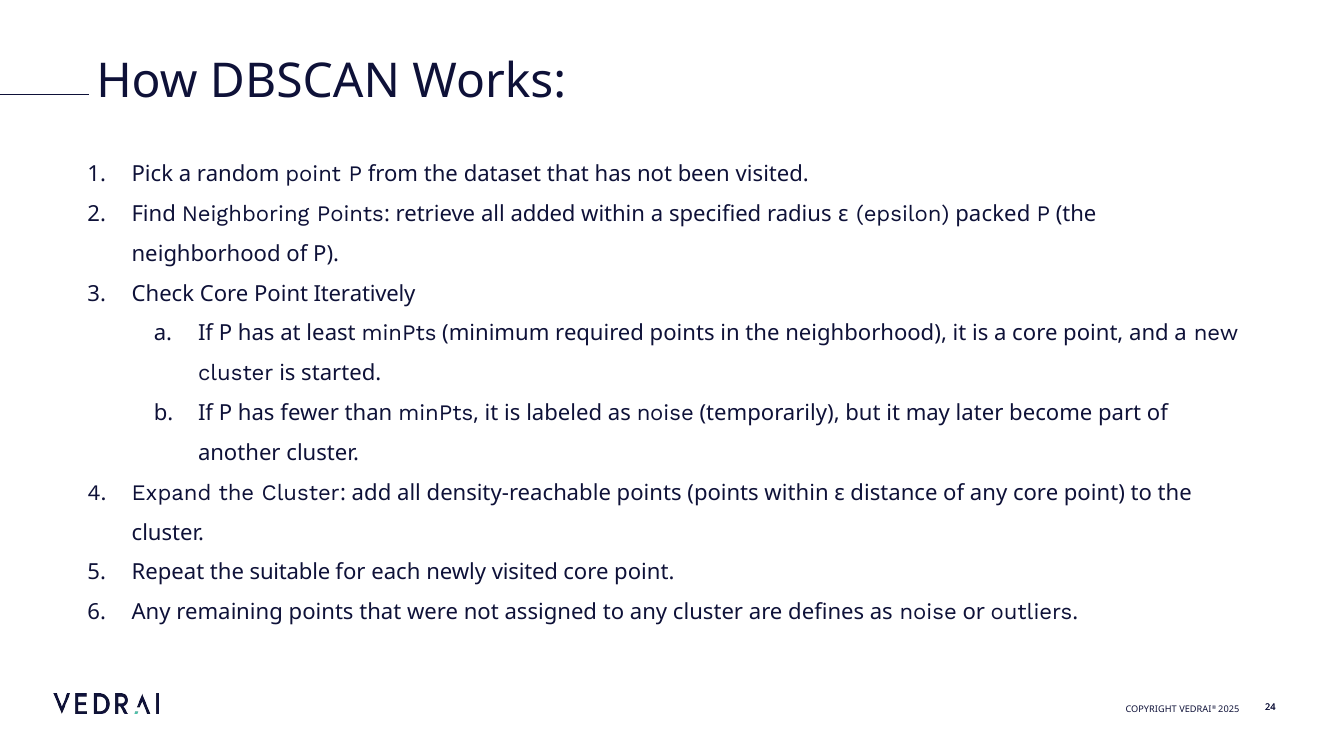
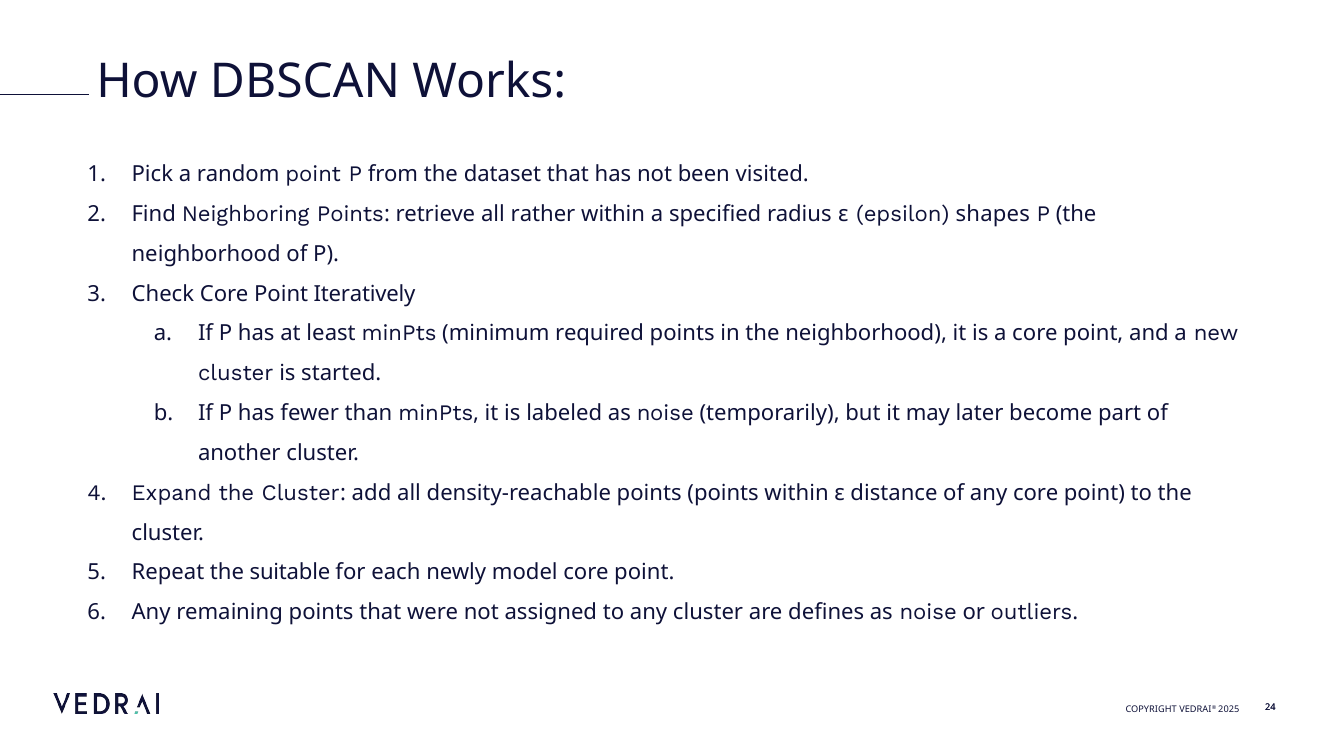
added: added -> rather (543, 214)
packed: packed -> shapes (993, 214)
newly visited: visited -> model (525, 573)
